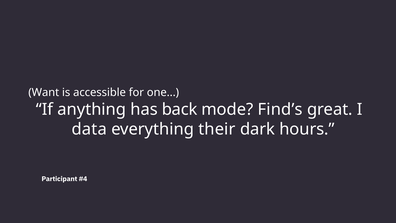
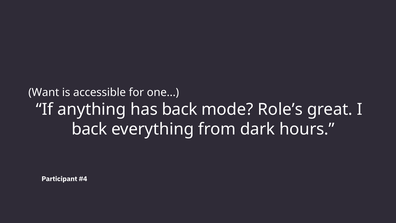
Find’s: Find’s -> Role’s (280, 109)
data: data -> back (89, 129)
their: their -> from (217, 129)
